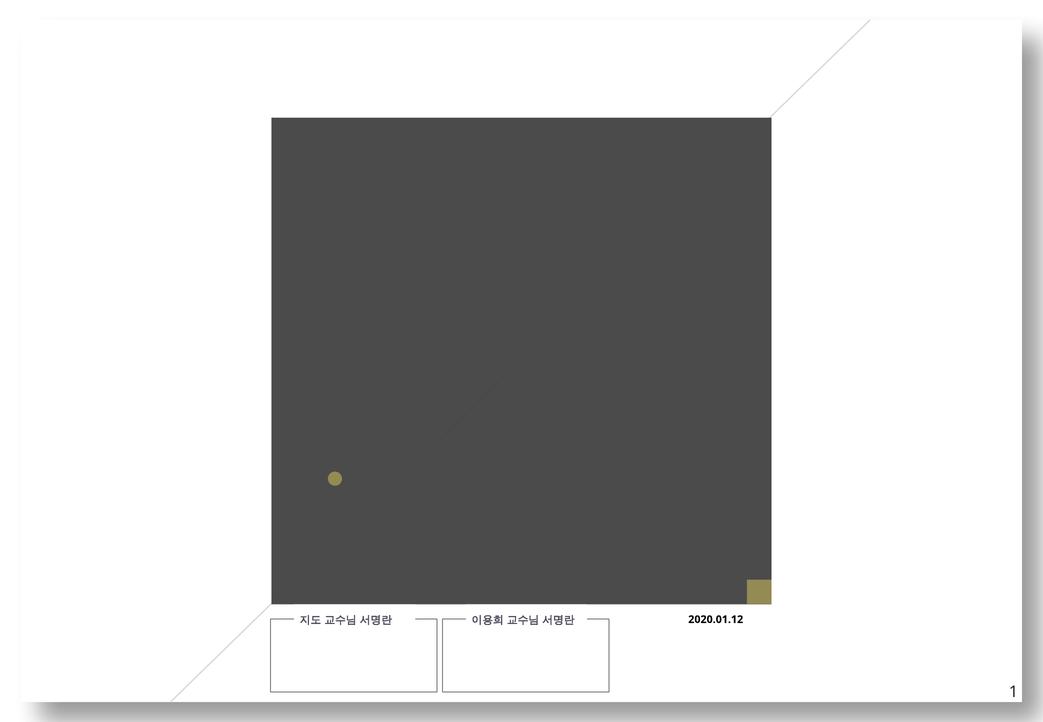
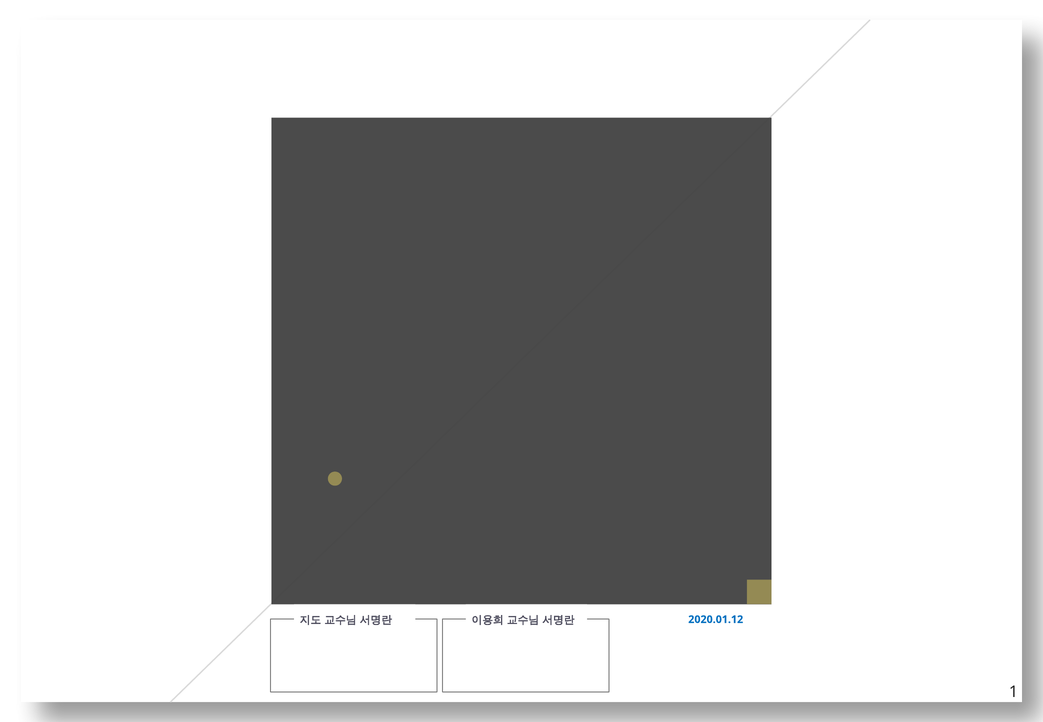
2020.01.12 colour: black -> blue (716, 620)
